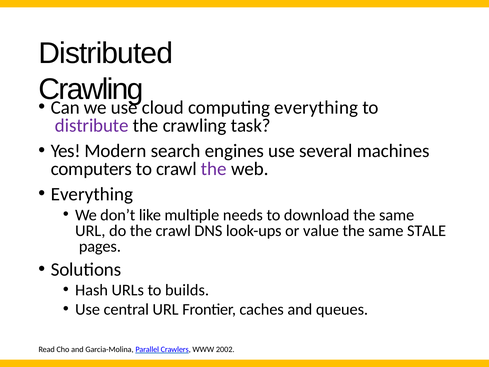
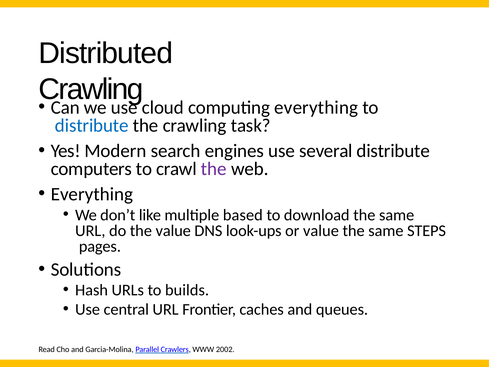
distribute colour: purple -> blue (92, 126)
several machines: machines -> distribute (393, 151)
needs: needs -> based (243, 215)
the crawl: crawl -> value (173, 230)
STALE: STALE -> STEPS (427, 230)
